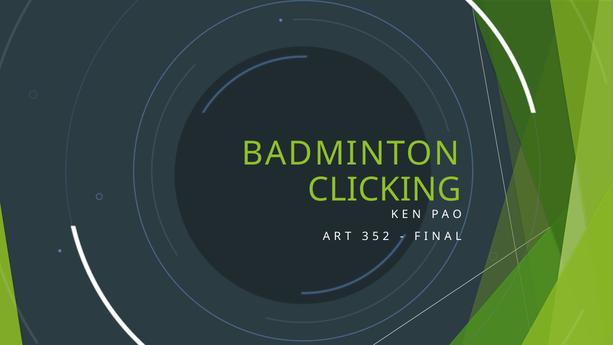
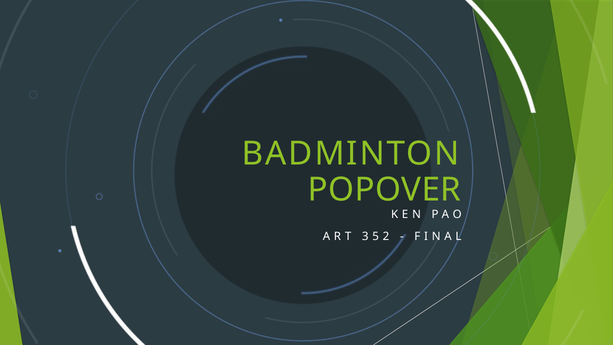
CLICKING: CLICKING -> POPOVER (384, 190)
